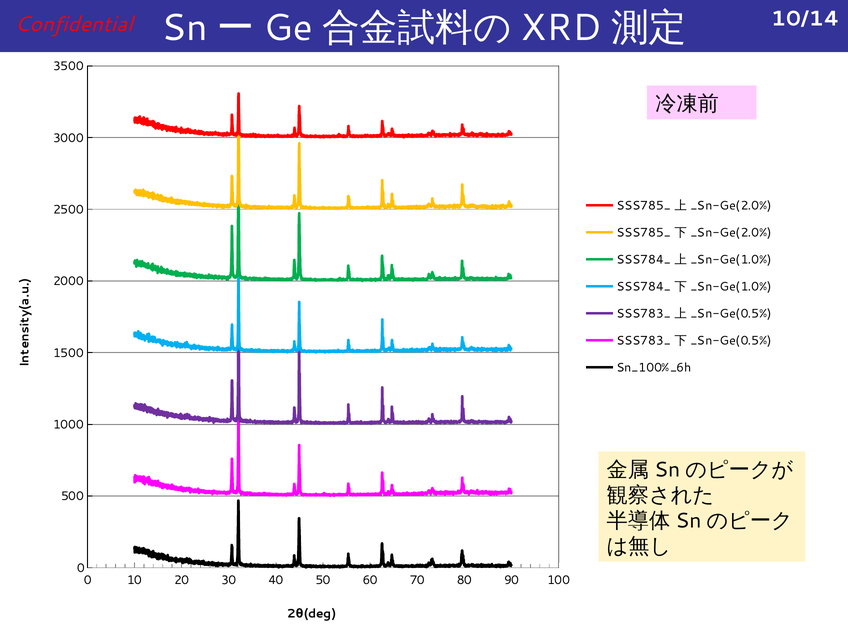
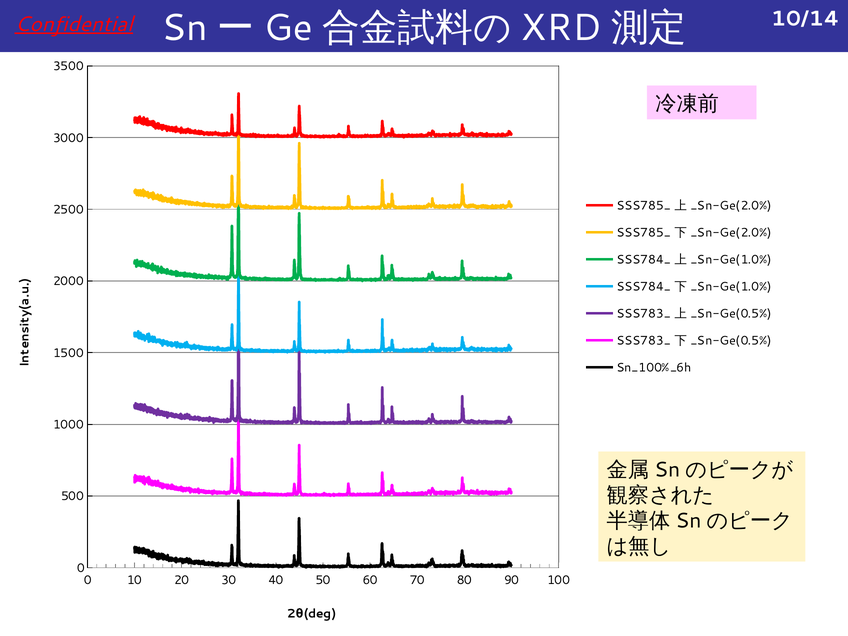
Confidential underline: none -> present (74, 24)
